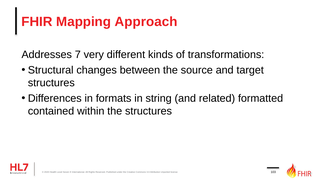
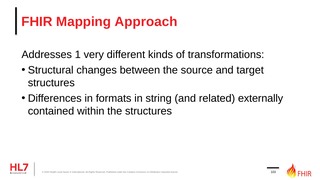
7: 7 -> 1 (78, 55)
formatted: formatted -> externally (261, 98)
